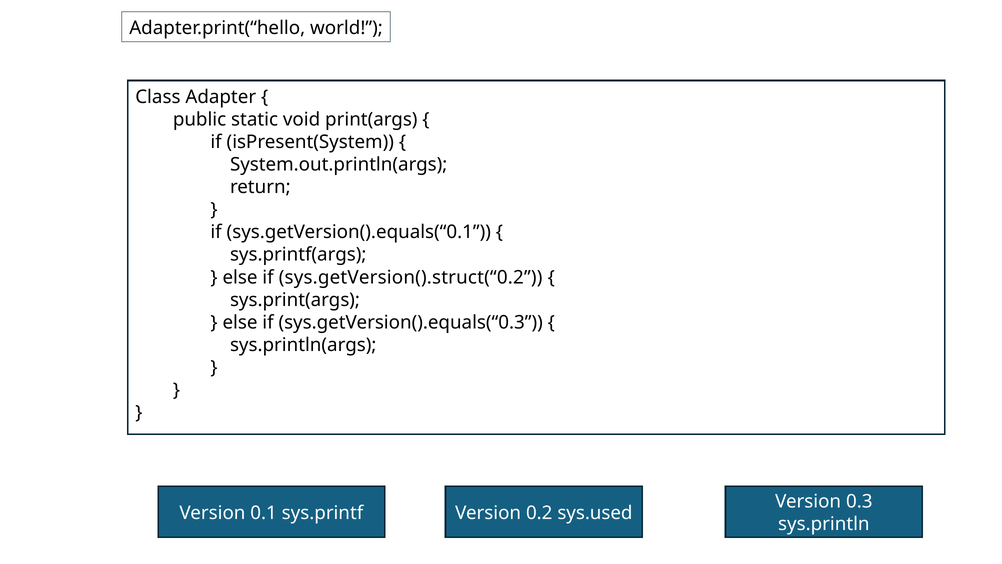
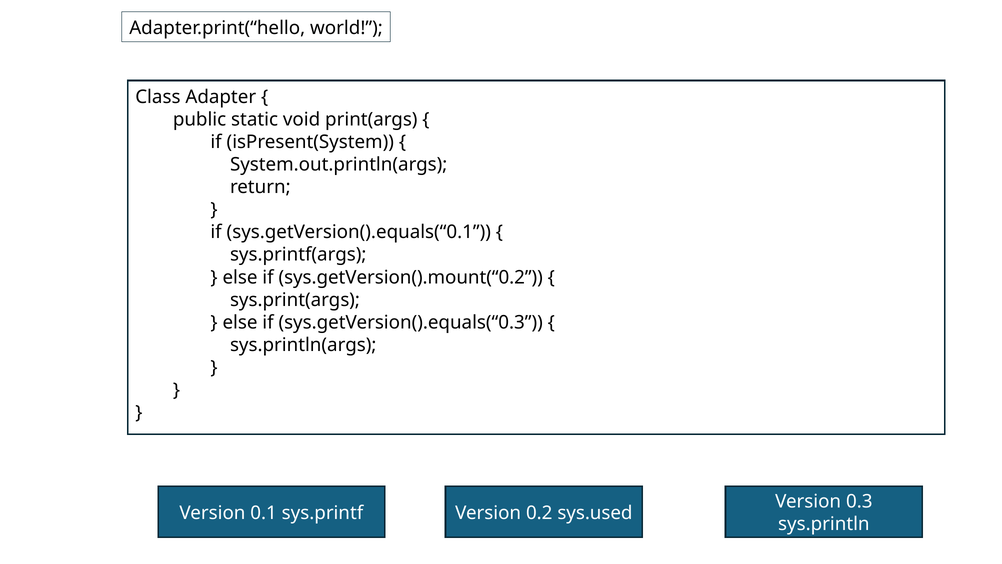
sys.getVersion().struct(“0.2: sys.getVersion().struct(“0.2 -> sys.getVersion().mount(“0.2 (411, 277)
